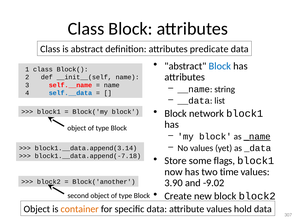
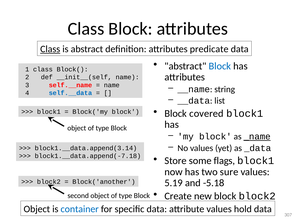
Class underline: none -> present (50, 49)
network: network -> covered (206, 113)
time: time -> sure (229, 172)
3.90: 3.90 -> 5.19 (174, 183)
-9.02: -9.02 -> -5.18 (214, 183)
container colour: orange -> blue (80, 209)
